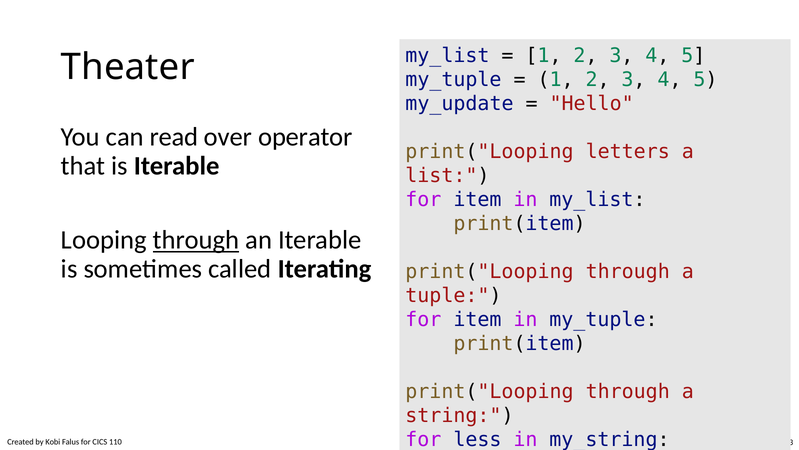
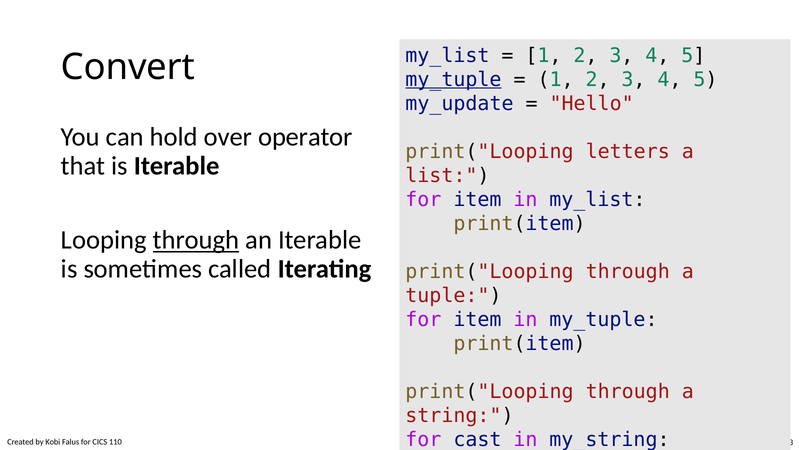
Theater: Theater -> Convert (128, 67)
my_tuple underline: none -> present (453, 79)
read: read -> hold (174, 137)
less: less -> cast (477, 439)
